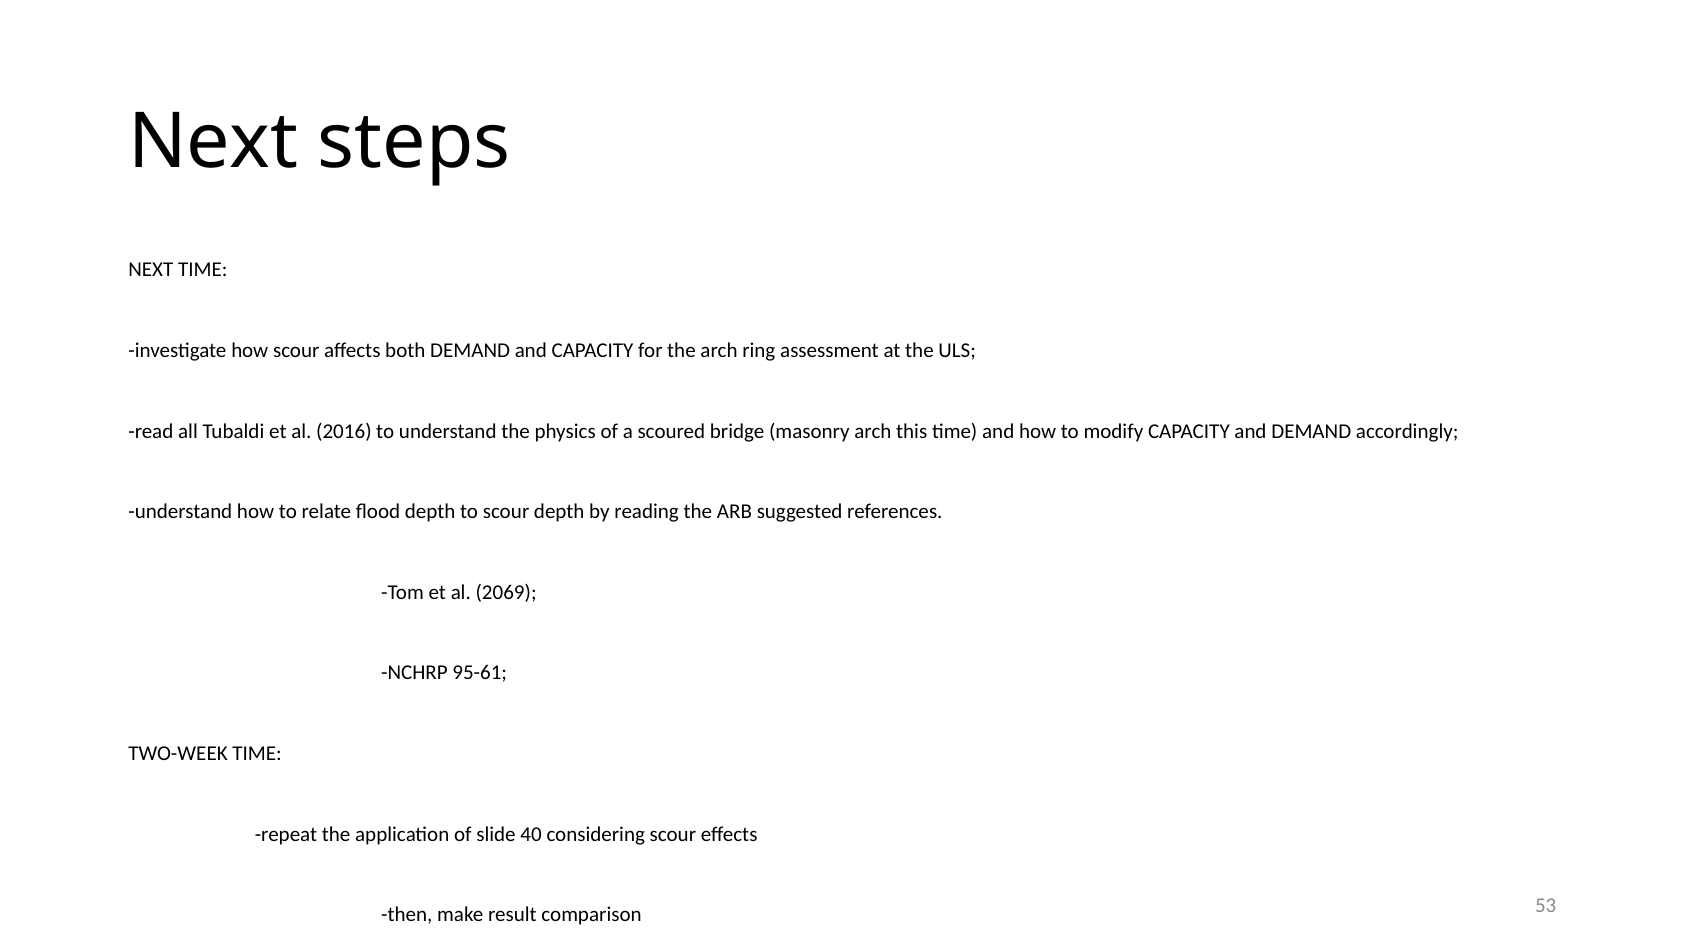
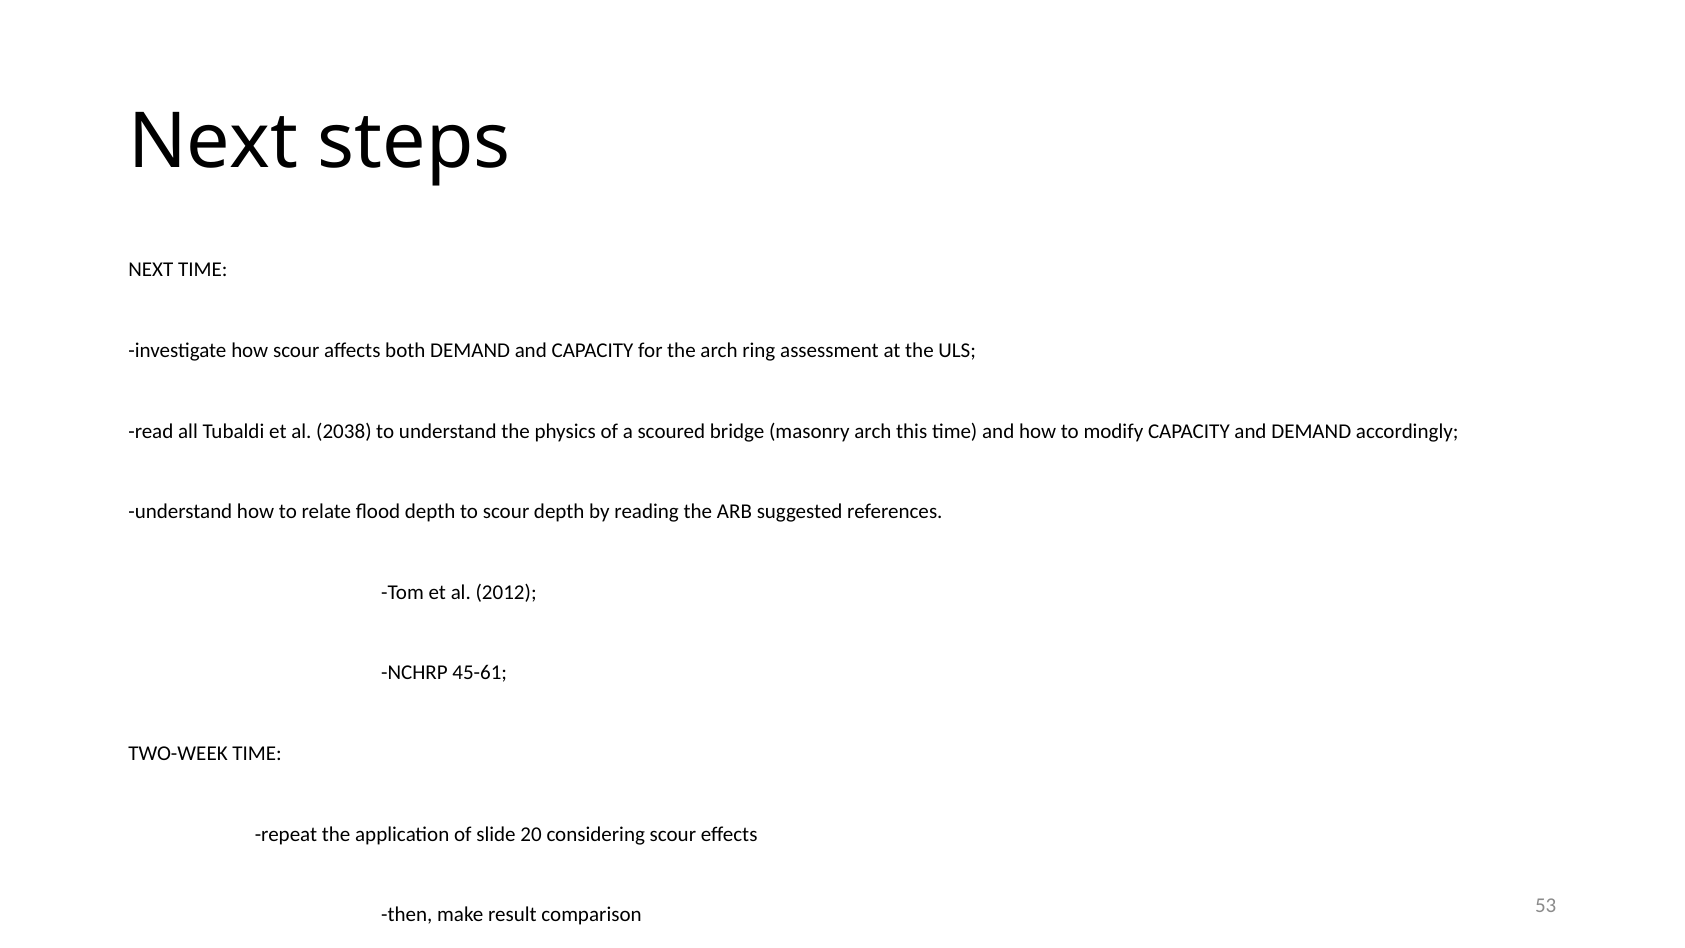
2016: 2016 -> 2038 (344, 431)
2069: 2069 -> 2012 (506, 592)
95-61: 95-61 -> 45-61 (480, 673)
40: 40 -> 20 (531, 834)
